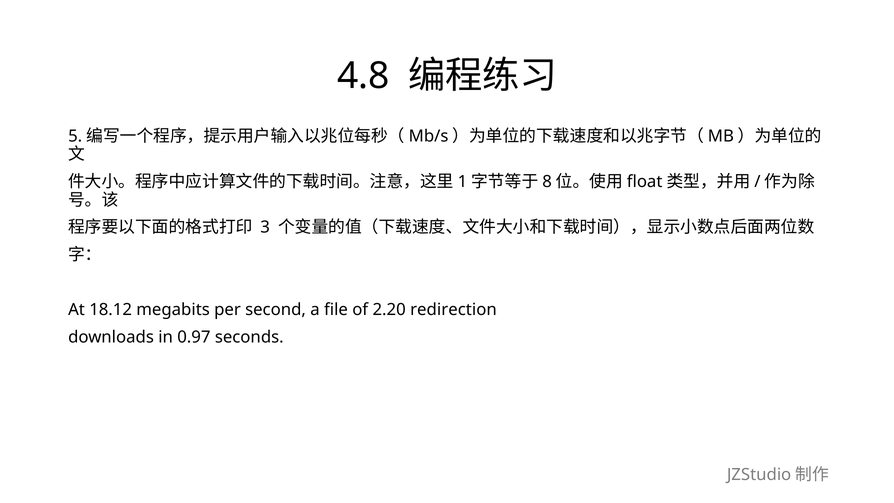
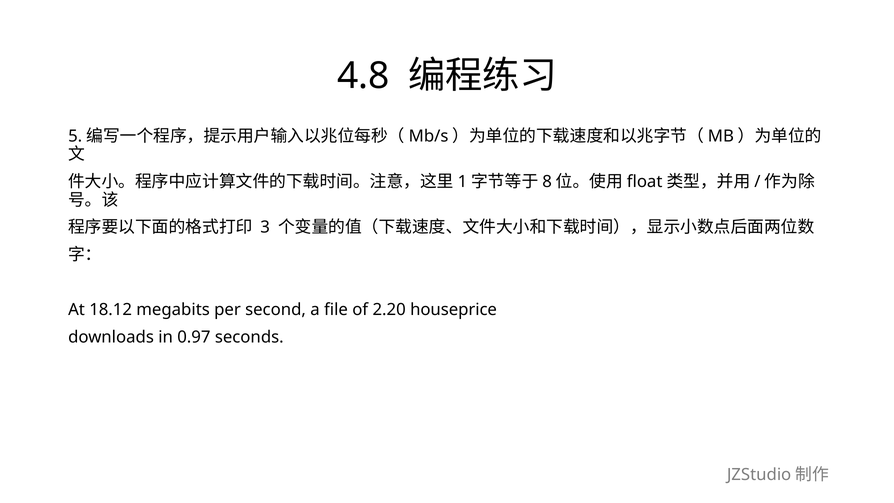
redirection: redirection -> houseprice (454, 310)
